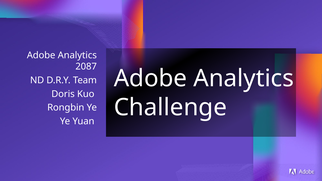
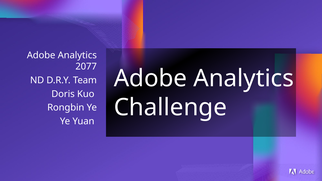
2087: 2087 -> 2077 (86, 67)
